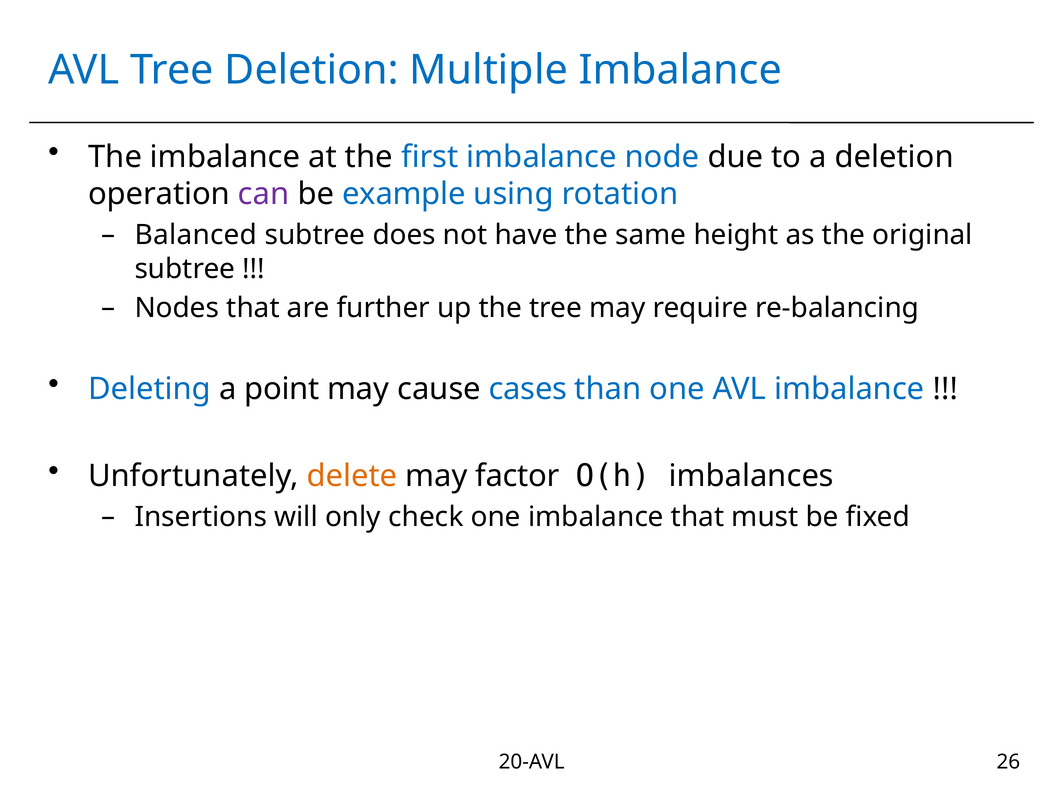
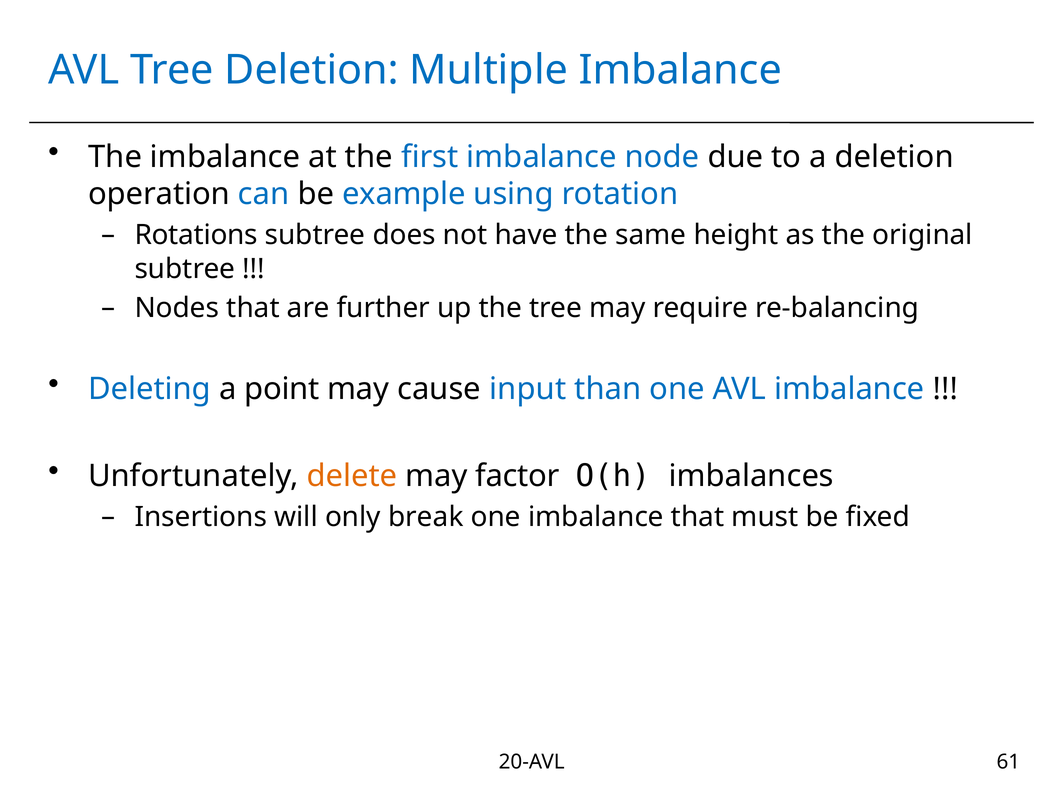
can colour: purple -> blue (264, 194)
Balanced: Balanced -> Rotations (196, 235)
cases: cases -> input (528, 389)
check: check -> break (426, 516)
26: 26 -> 61 (1008, 761)
